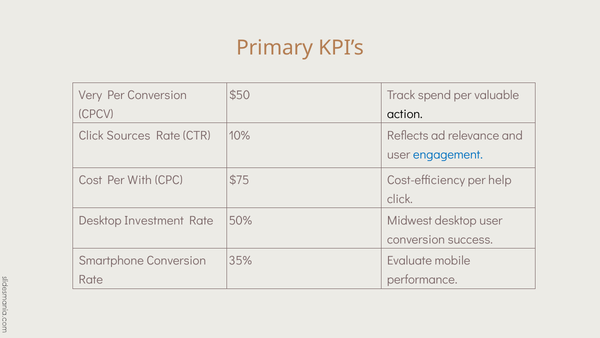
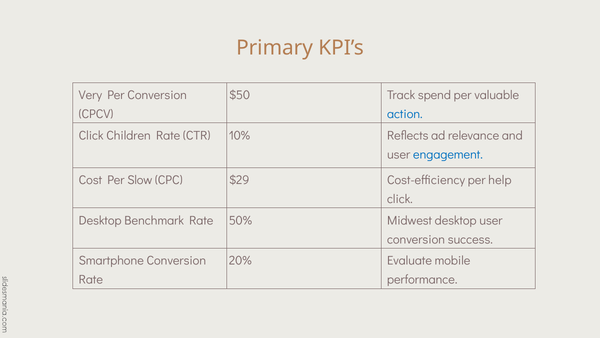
action colour: black -> blue (405, 114)
Sources: Sources -> Children (129, 135)
With: With -> Slow (140, 180)
$75: $75 -> $29 (239, 180)
Investment: Investment -> Benchmark (154, 220)
35%: 35% -> 20% (240, 260)
